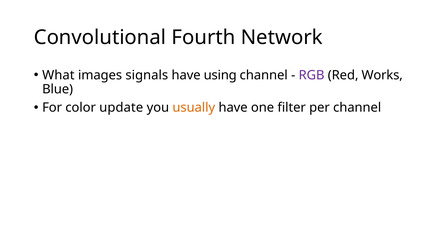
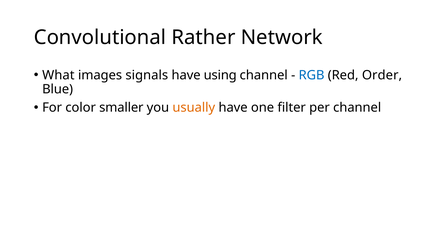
Fourth: Fourth -> Rather (203, 37)
RGB colour: purple -> blue (312, 75)
Works: Works -> Order (382, 75)
update: update -> smaller (121, 108)
